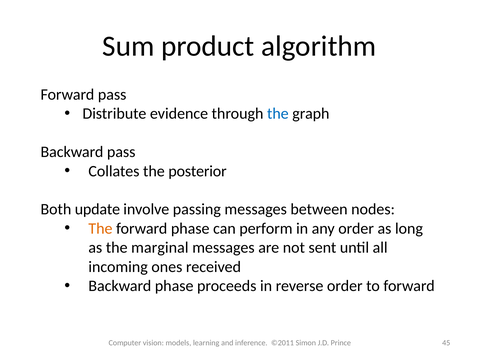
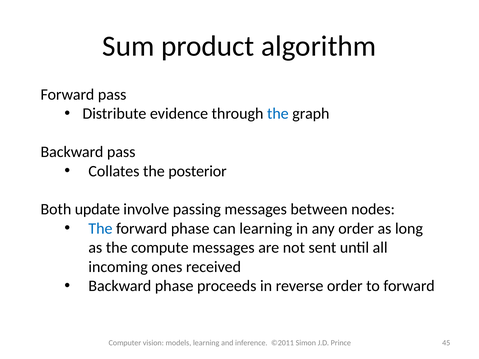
The colour: orange -> blue (100, 229)
can perform: perform -> learning (266, 229)
marginal: marginal -> compute (160, 248)
